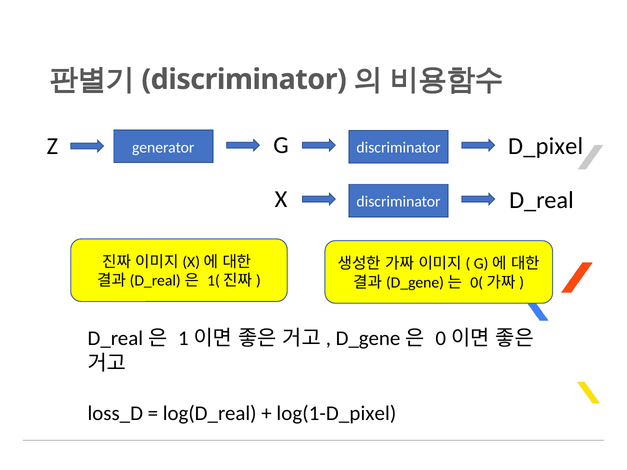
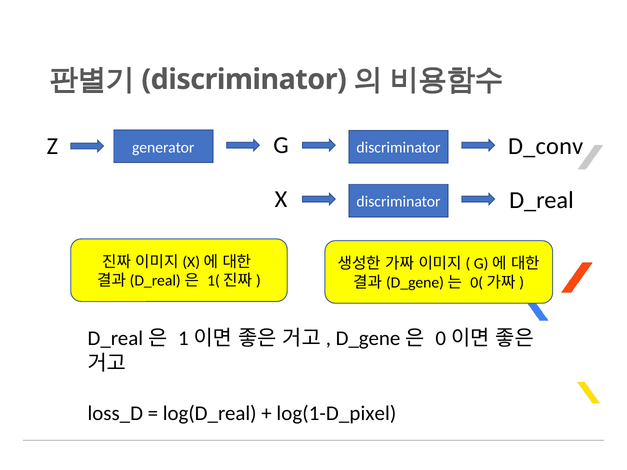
D_pixel: D_pixel -> D_conv (546, 146)
